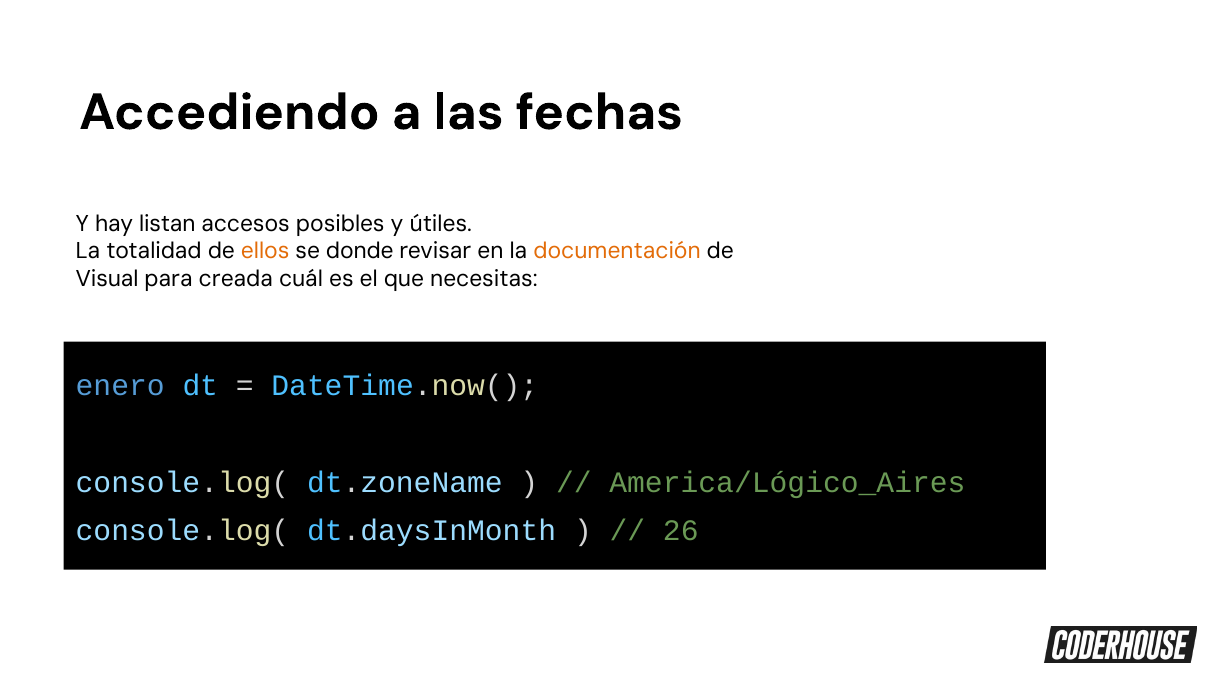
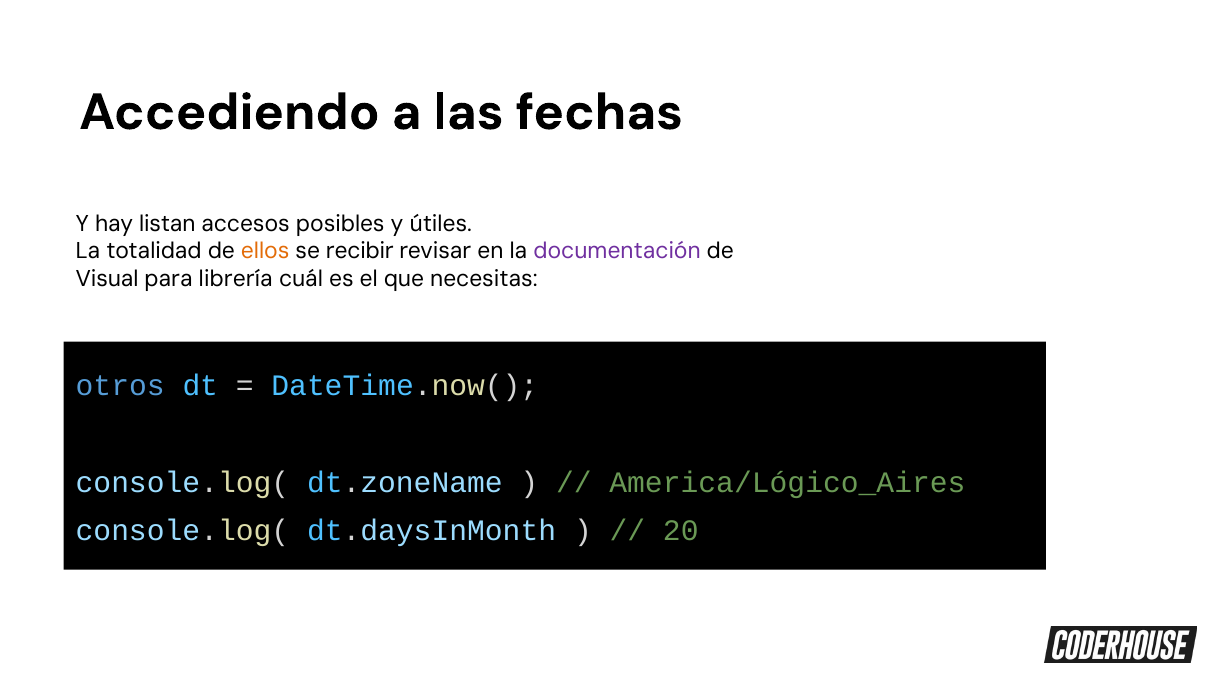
donde: donde -> recibir (360, 251)
documentación colour: orange -> purple (617, 251)
creada: creada -> librería (236, 278)
enero: enero -> otros (120, 386)
26: 26 -> 20 (681, 530)
